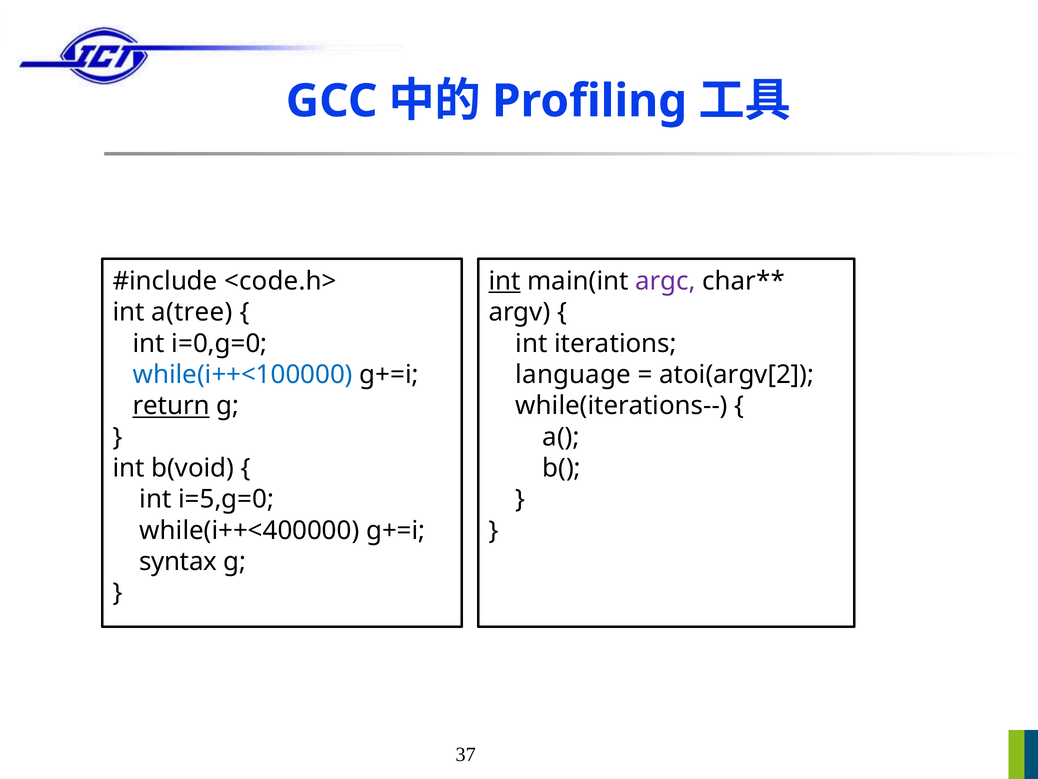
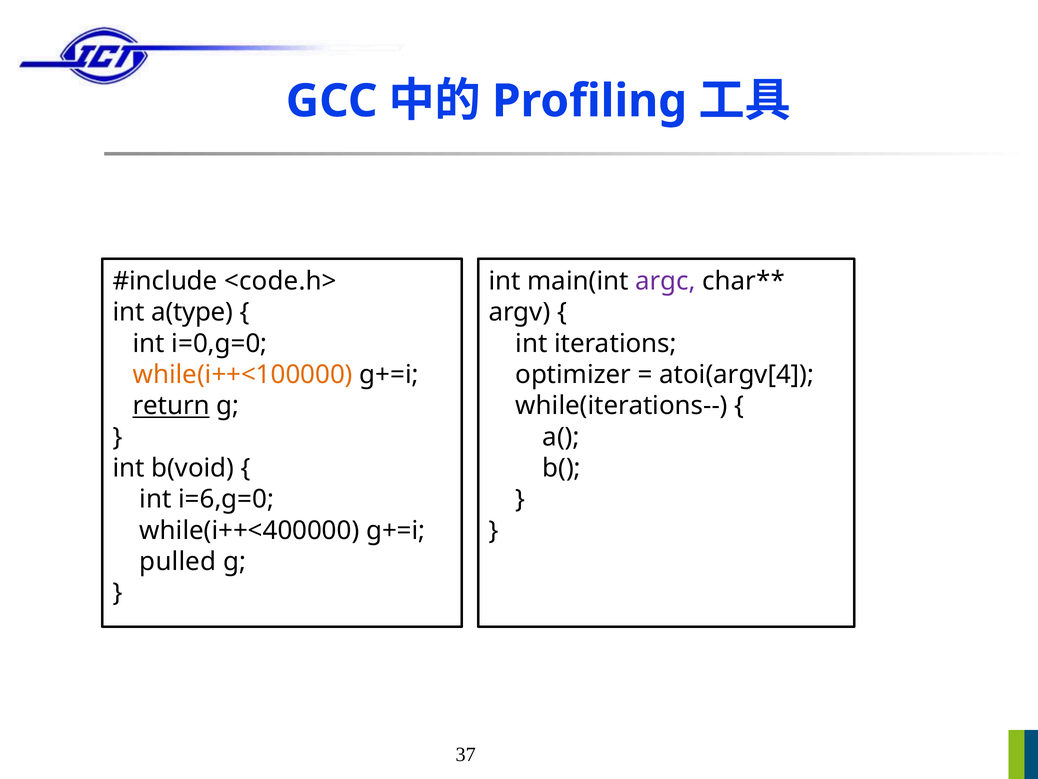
int underline: present -> none (505, 281)
a(tree: a(tree -> a(type (192, 312)
while(i++<100000 colour: blue -> orange (243, 374)
language: language -> optimizer (573, 374)
atoi(argv[2: atoi(argv[2 -> atoi(argv[4 (737, 374)
i=5,g=0: i=5,g=0 -> i=6,g=0 (226, 499)
syntax: syntax -> pulled (178, 561)
